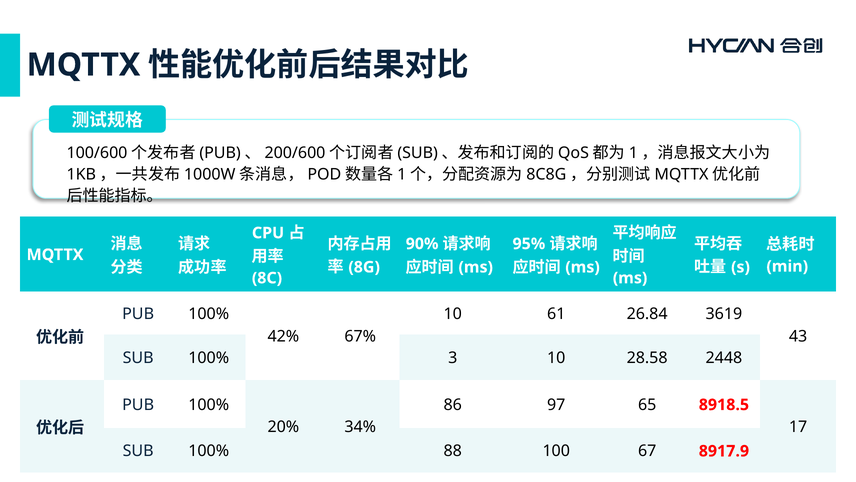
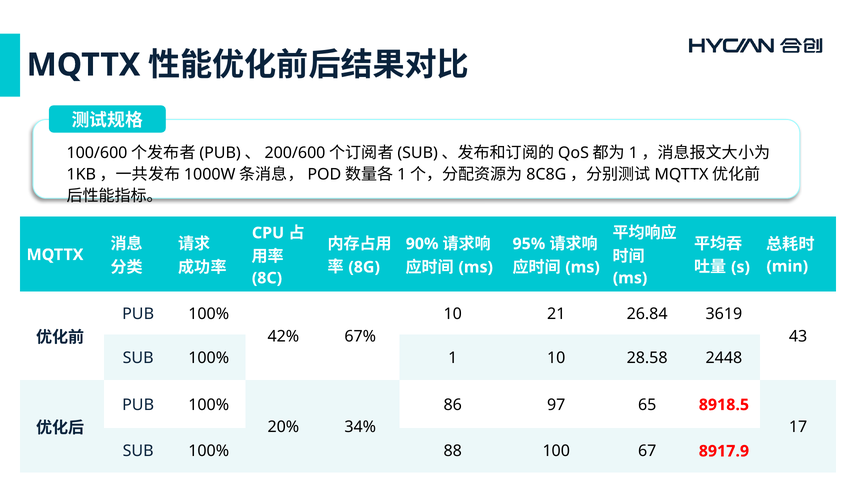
61: 61 -> 21 (556, 313)
3: 3 -> 1 (453, 358)
